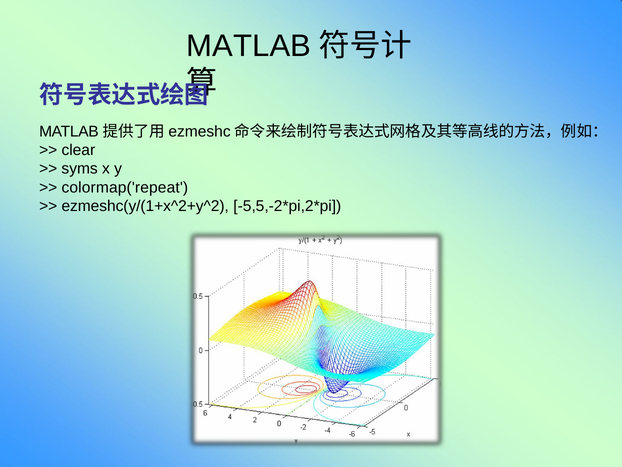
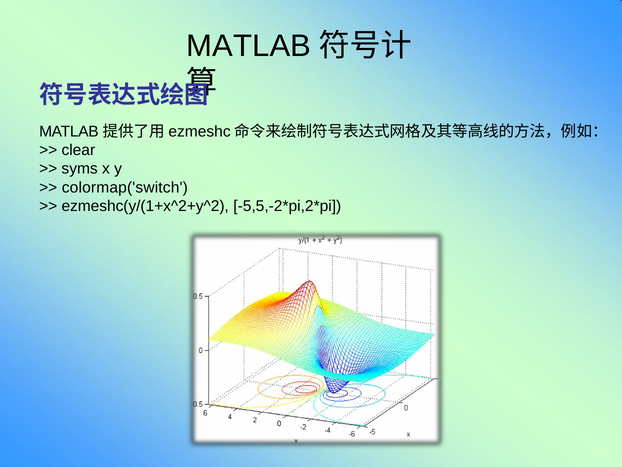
colormap('repeat: colormap('repeat -> colormap('switch (125, 187)
